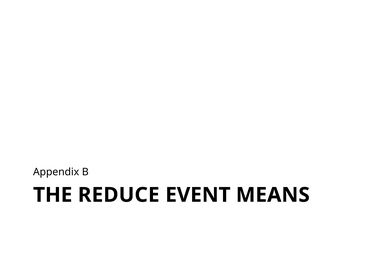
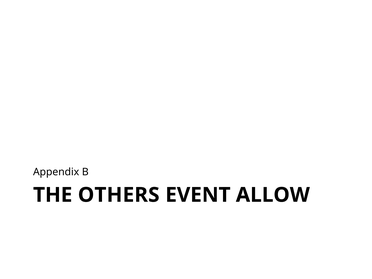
REDUCE: REDUCE -> OTHERS (119, 195)
MEANS: MEANS -> ALLOW (273, 195)
